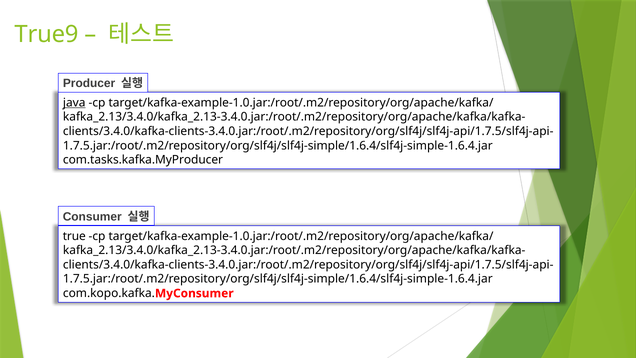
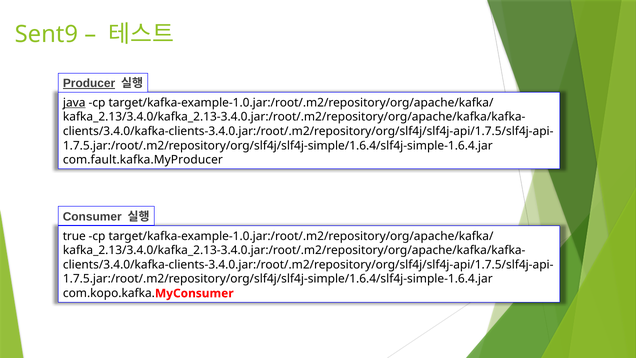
True9: True9 -> Sent9 (46, 34)
Producer underline: none -> present (89, 83)
com.tasks.kafka.MyProducer: com.tasks.kafka.MyProducer -> com.fault.kafka.MyProducer (143, 160)
